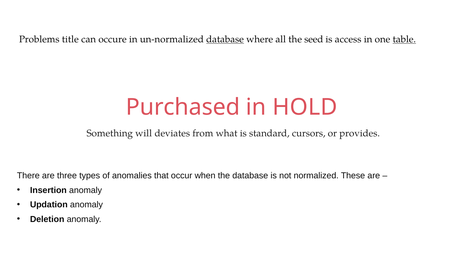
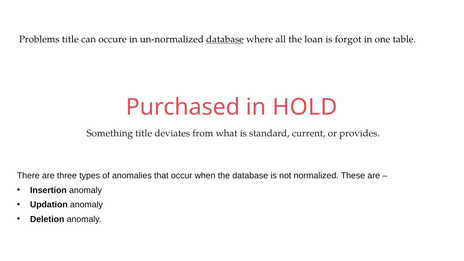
seed: seed -> loan (314, 39)
access: access -> forgot (348, 39)
table underline: present -> none (404, 39)
Something will: will -> title (144, 133)
cursors: cursors -> current (309, 133)
